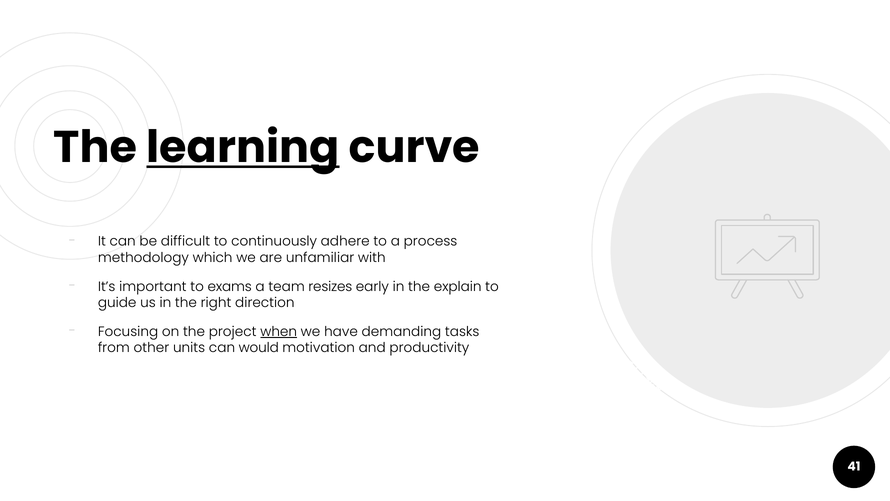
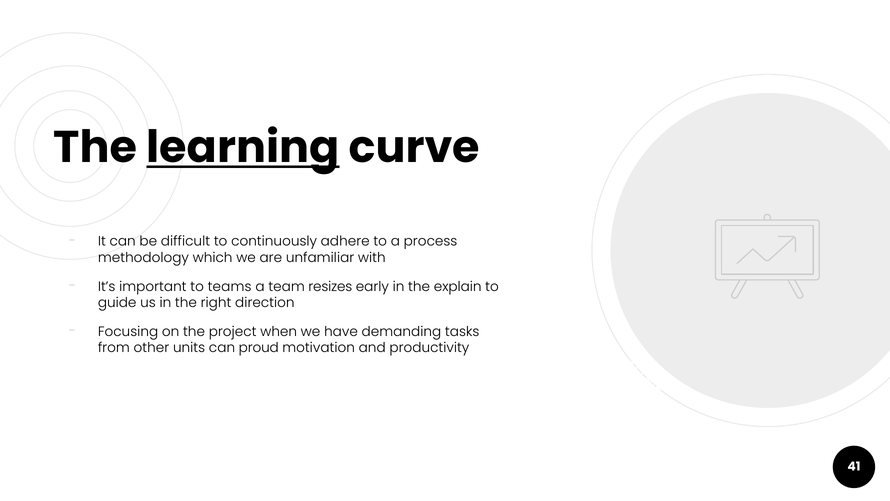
exams: exams -> teams (230, 286)
when underline: present -> none (279, 331)
would: would -> proud (259, 348)
